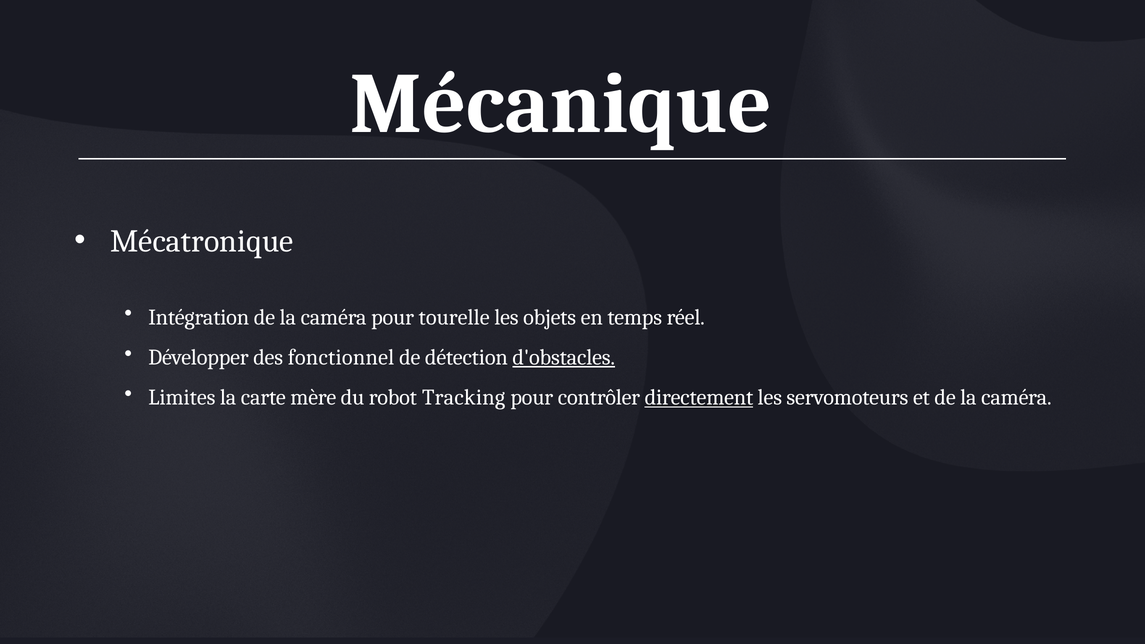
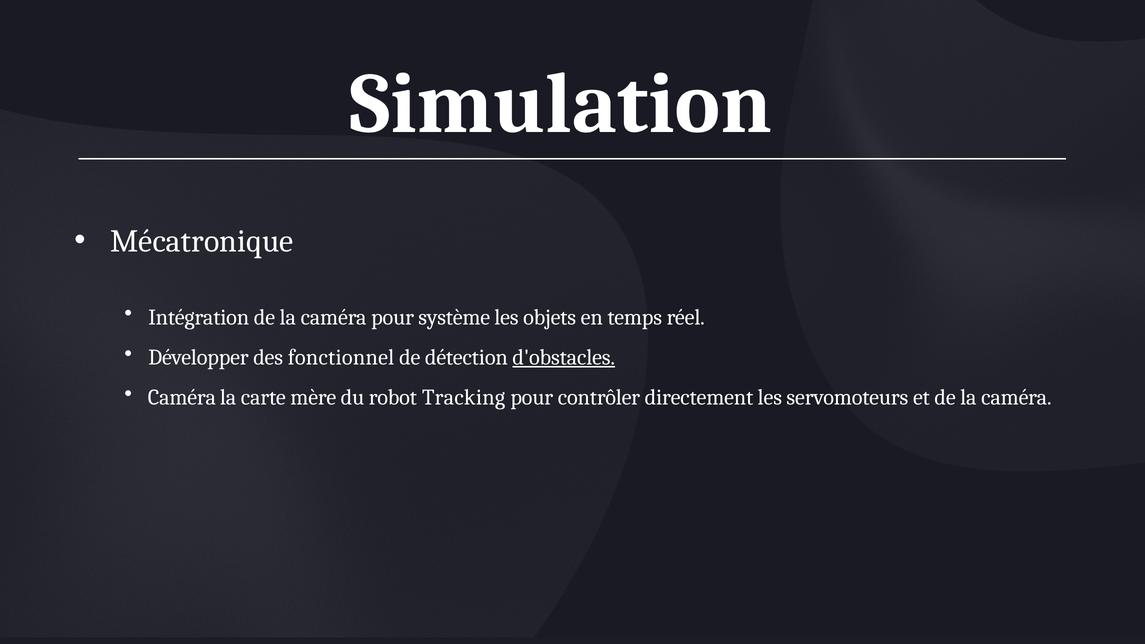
Mécanique: Mécanique -> Simulation (561, 104)
tourelle: tourelle -> système (454, 317)
Limites: Limites -> Caméra (182, 397)
directement underline: present -> none (699, 397)
